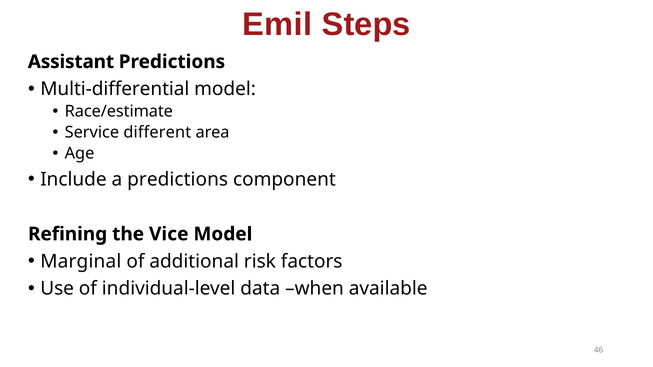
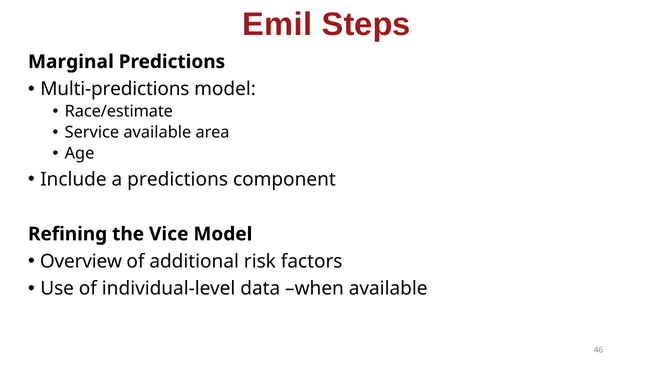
Assistant: Assistant -> Marginal (71, 62)
Multi-differential: Multi-differential -> Multi-predictions (115, 89)
Service different: different -> available (157, 133)
Marginal: Marginal -> Overview (81, 262)
